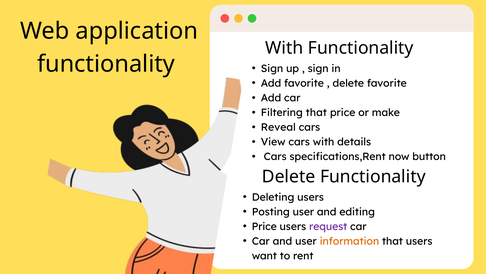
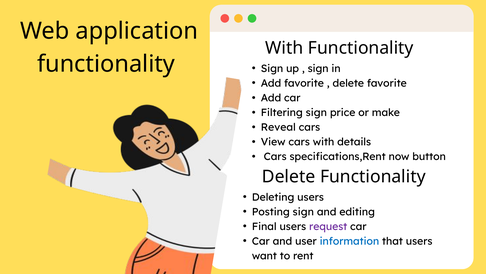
Filtering that: that -> sign (316, 113)
Posting user: user -> sign (303, 212)
Price: Price -> Final (264, 226)
information colour: orange -> blue (349, 241)
